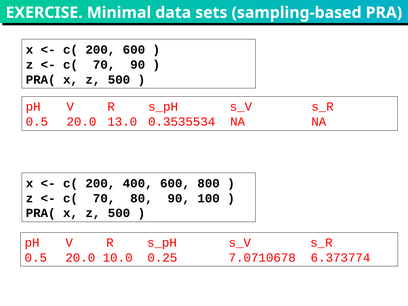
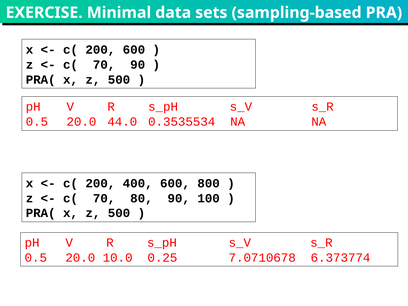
13.0: 13.0 -> 44.0 (122, 122)
